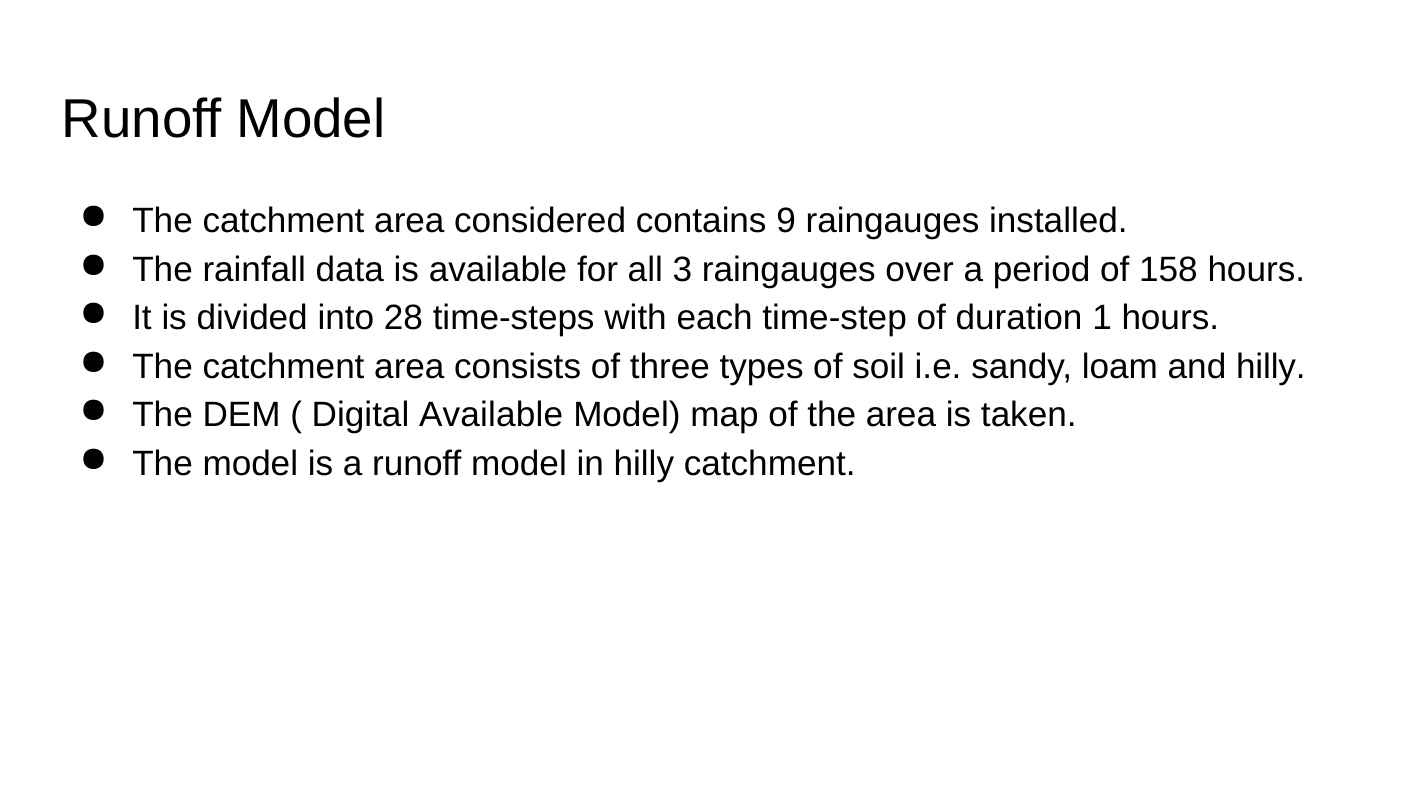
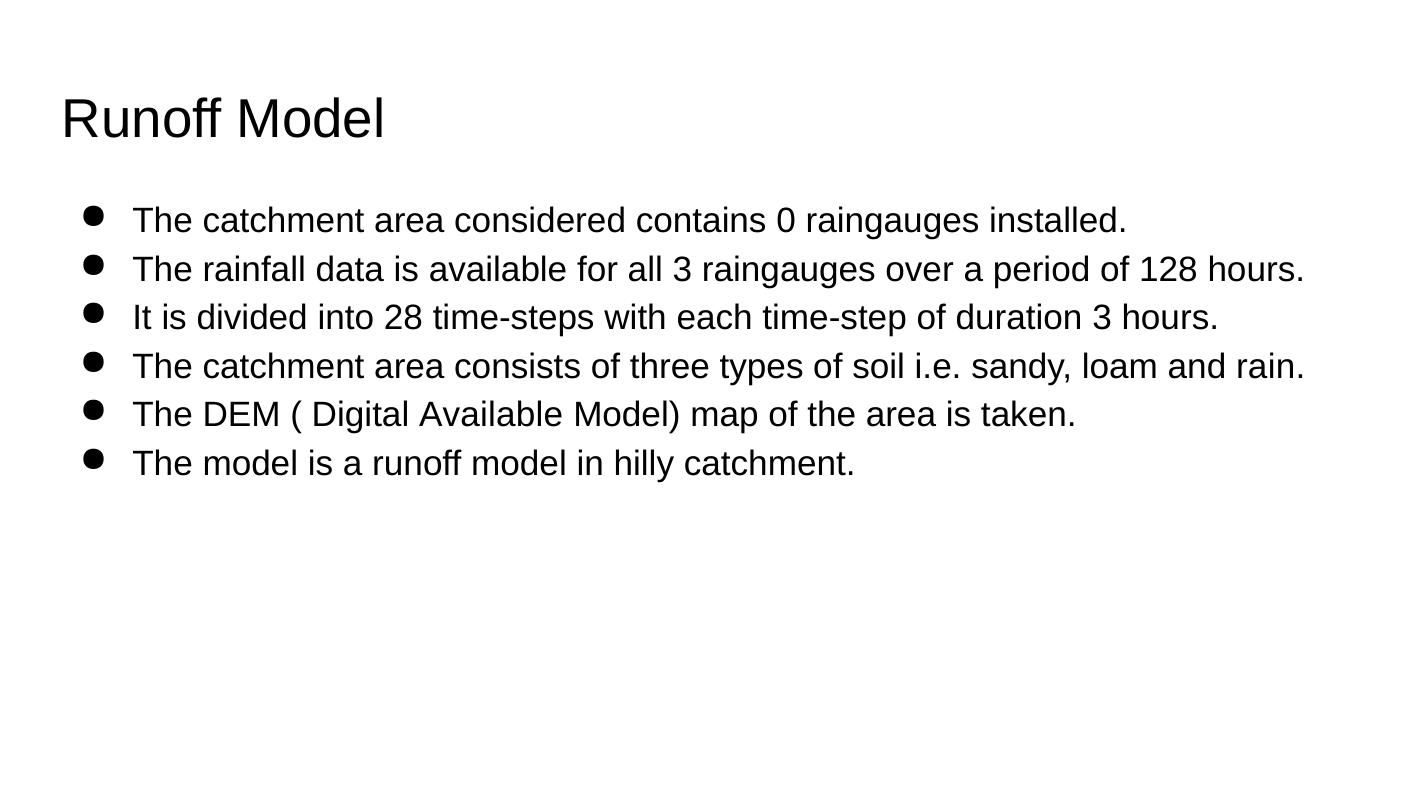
9: 9 -> 0 (786, 221)
158: 158 -> 128 (1168, 270)
duration 1: 1 -> 3 (1102, 318)
and hilly: hilly -> rain (1271, 367)
